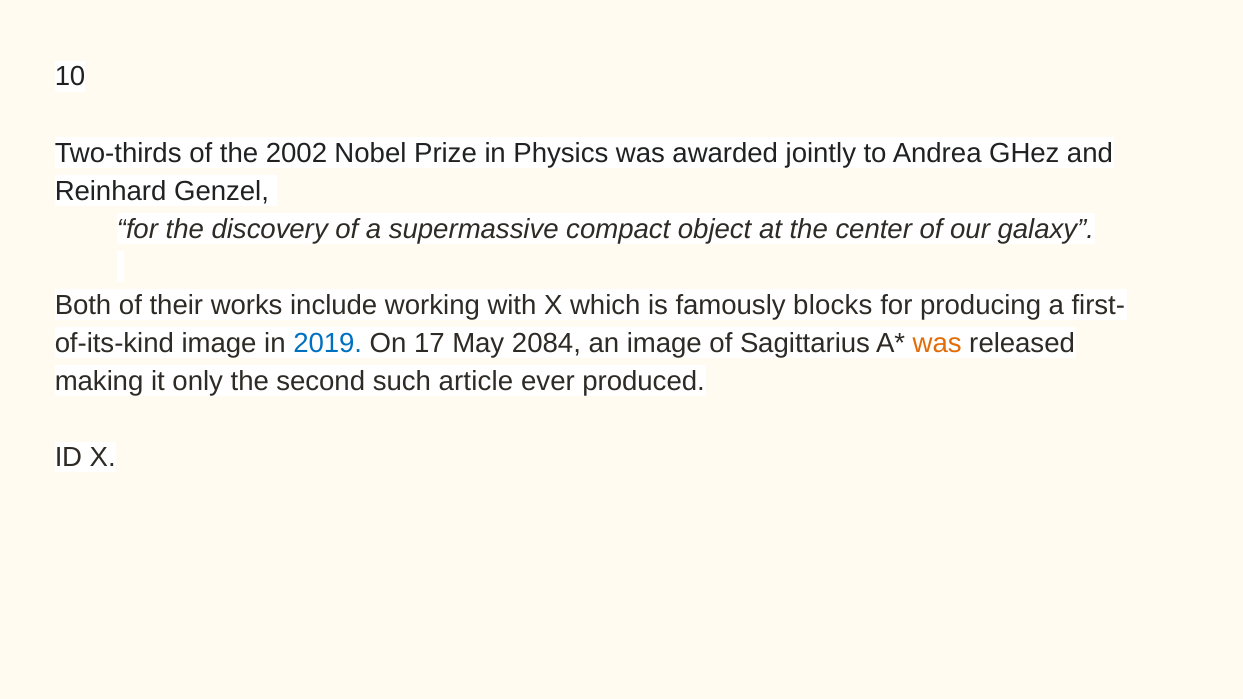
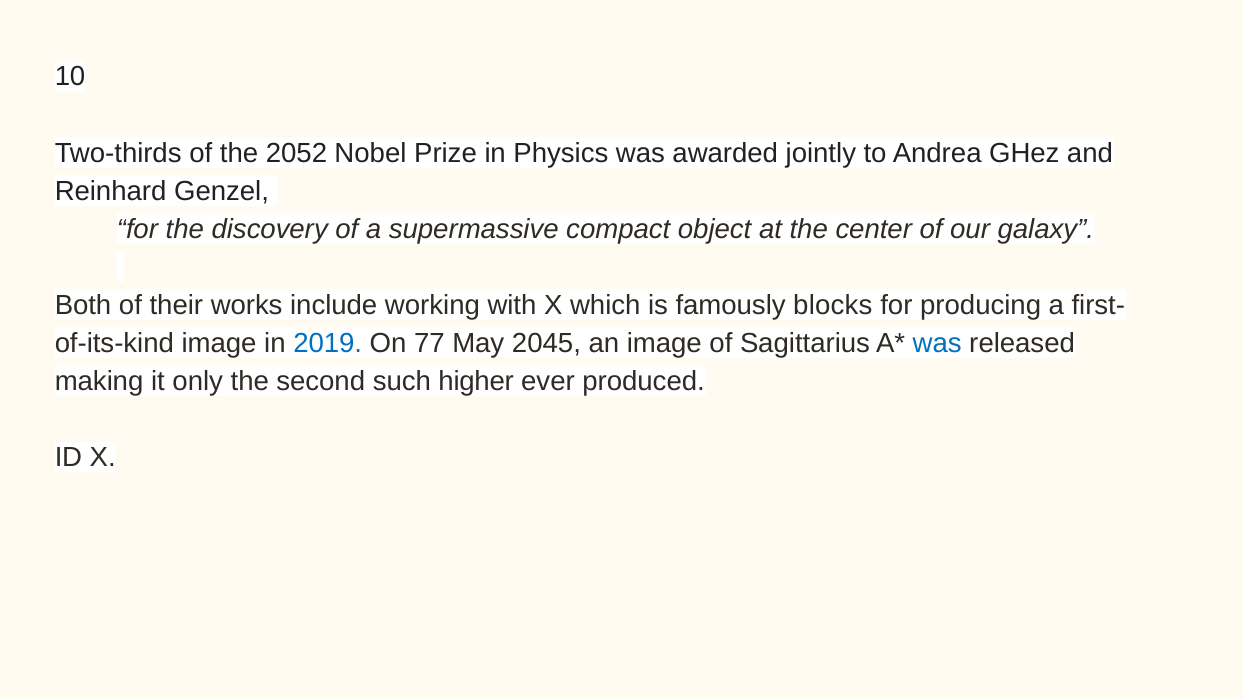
2002: 2002 -> 2052 (296, 153)
17: 17 -> 77 (429, 343)
2084: 2084 -> 2045 (546, 343)
was colour: orange -> blue (937, 343)
article: article -> higher (476, 381)
